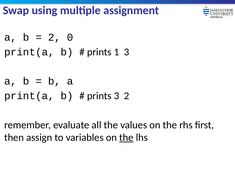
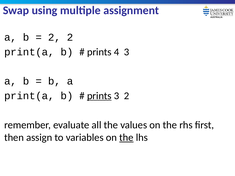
2 0: 0 -> 2 (70, 37)
1: 1 -> 4 (117, 52)
prints underline: none -> present (99, 96)
